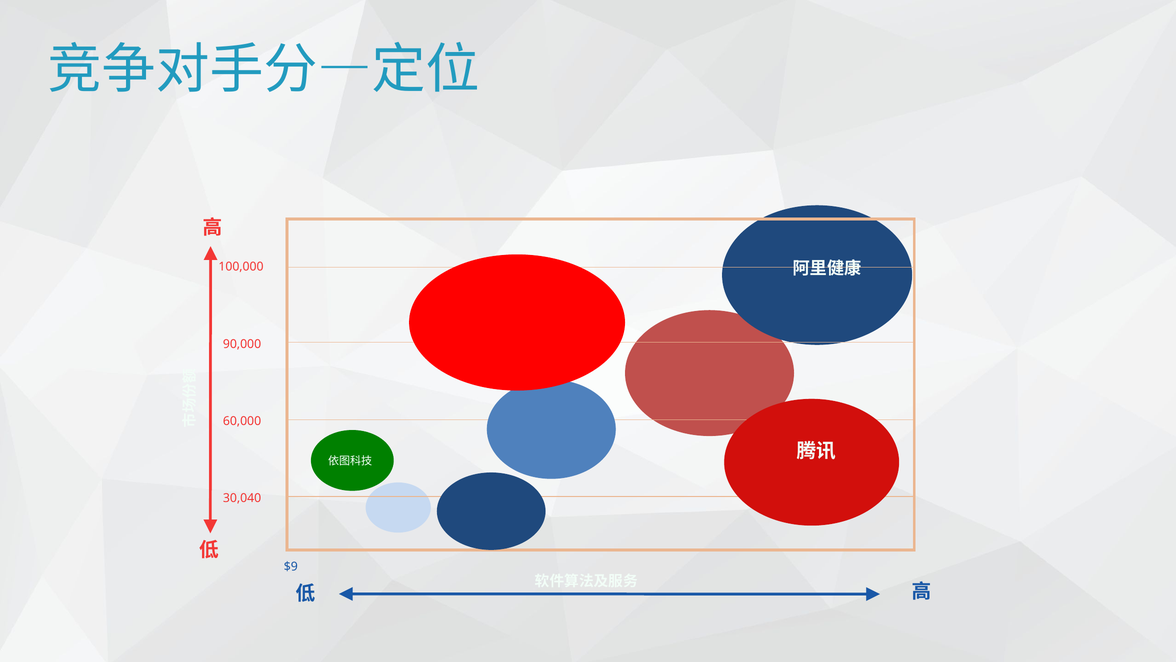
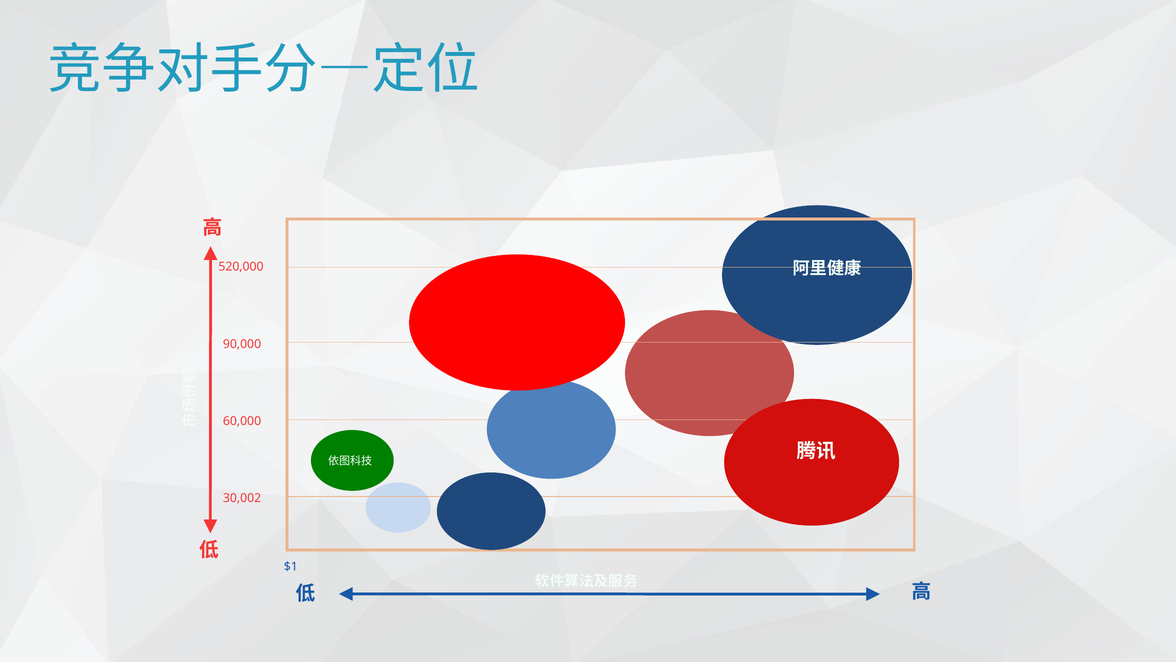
100,000: 100,000 -> 520,000 (241, 267)
30,040: 30,040 -> 30,002 (242, 498)
$9: $9 -> $1 (291, 566)
